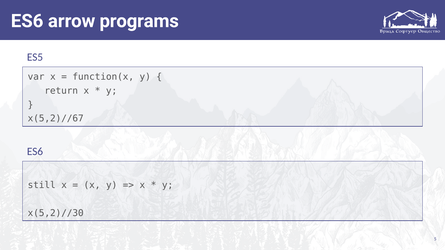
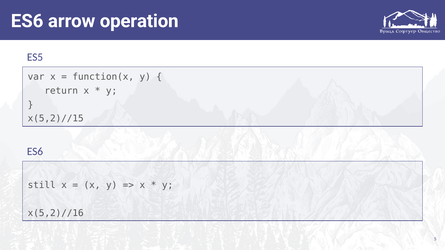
programs: programs -> operation (139, 21)
x(5,2)//67: x(5,2)//67 -> x(5,2)//15 (56, 119)
x(5,2)//30: x(5,2)//30 -> x(5,2)//16 (56, 213)
